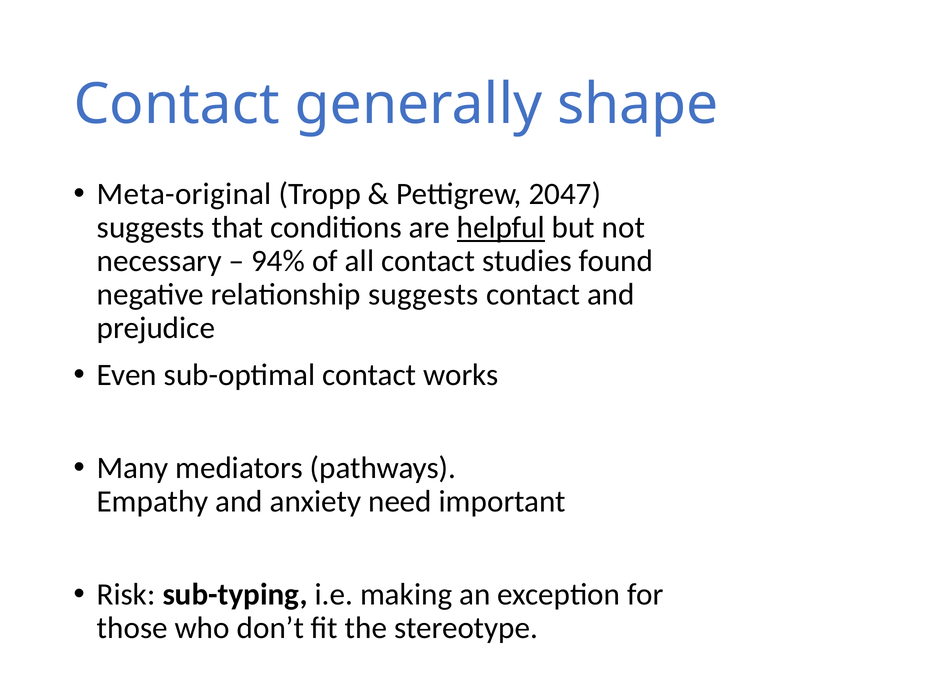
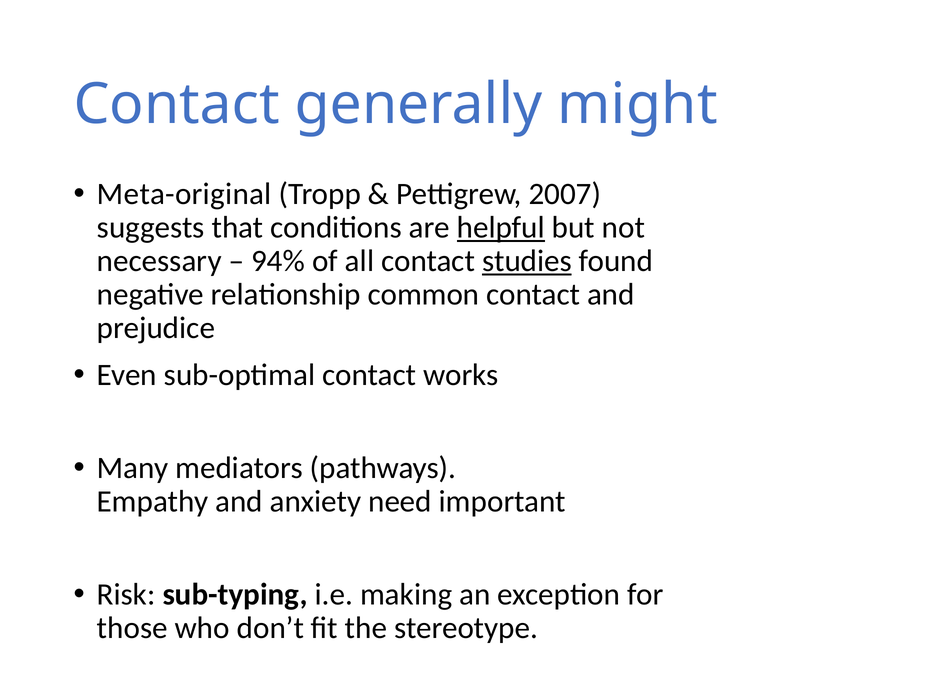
shape: shape -> might (637, 105)
2047: 2047 -> 2007 (565, 194)
studies underline: none -> present (527, 261)
relationship suggests: suggests -> common (424, 295)
